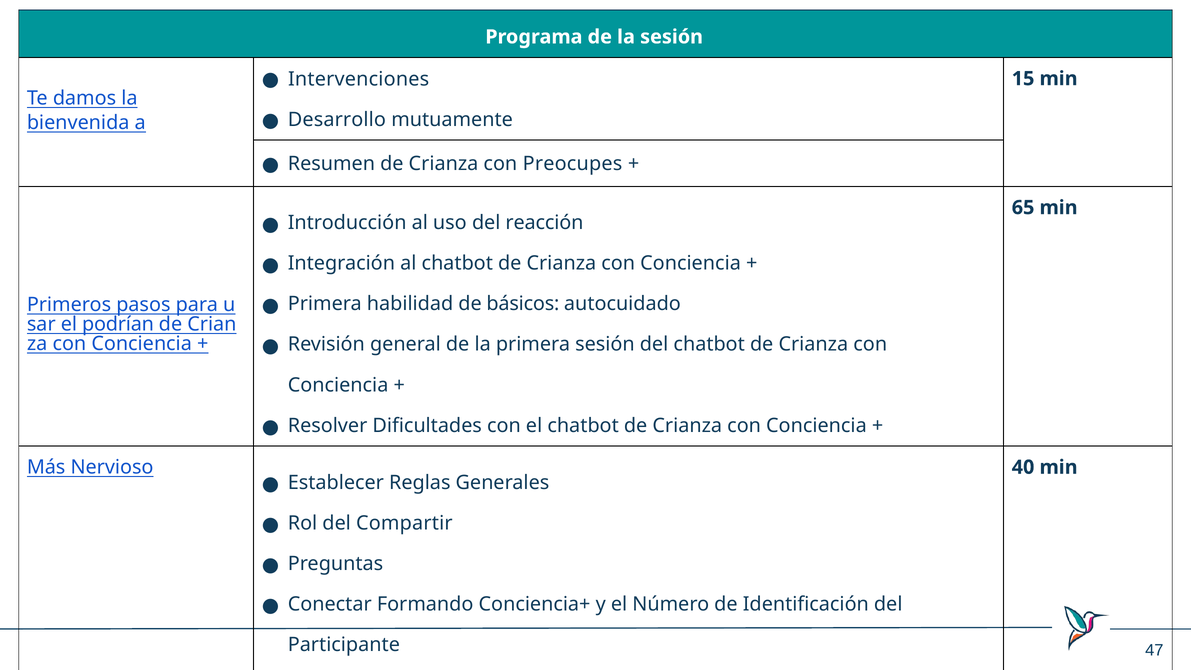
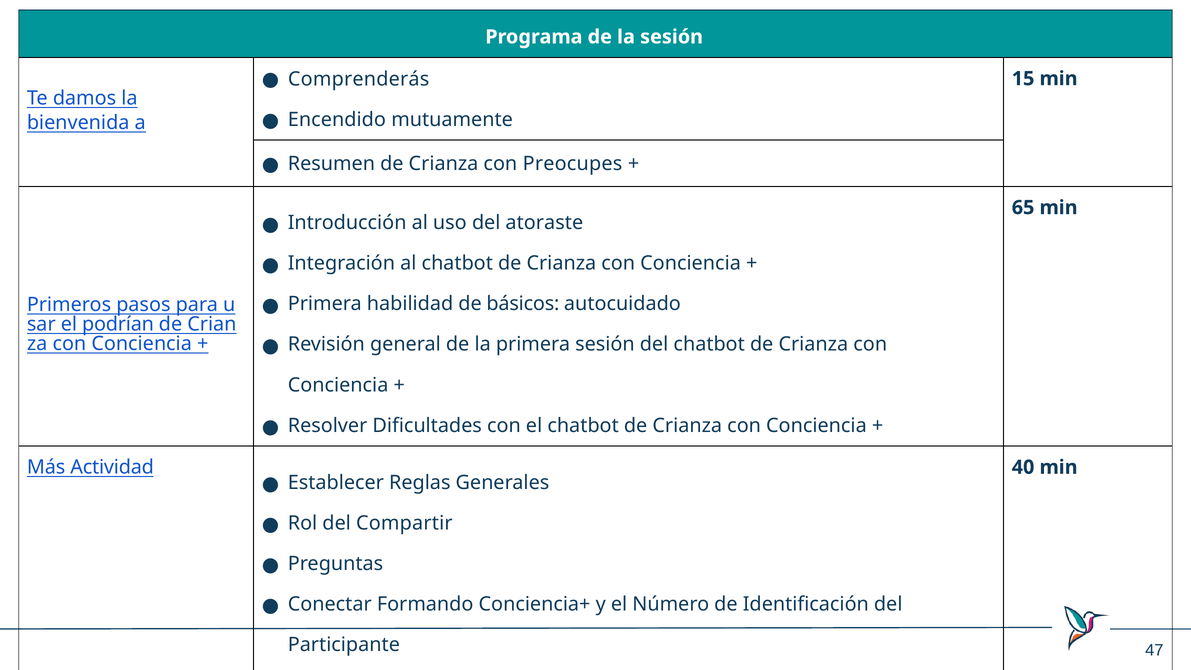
Intervenciones: Intervenciones -> Comprenderás (359, 79)
Desarrollo: Desarrollo -> Encendido (337, 120)
reacción: reacción -> atoraste (544, 223)
Más Nervioso: Nervioso -> Actividad (112, 467)
